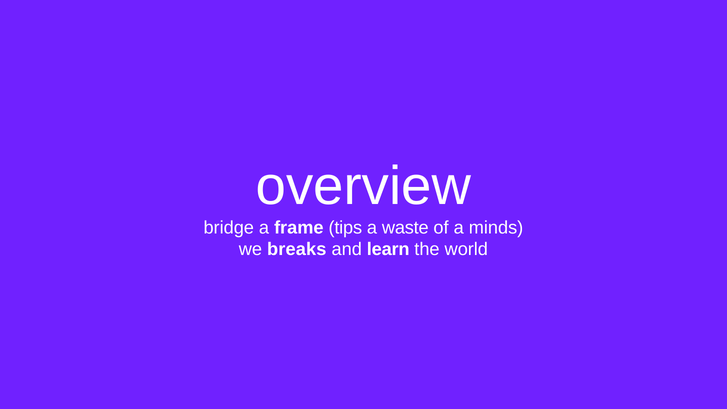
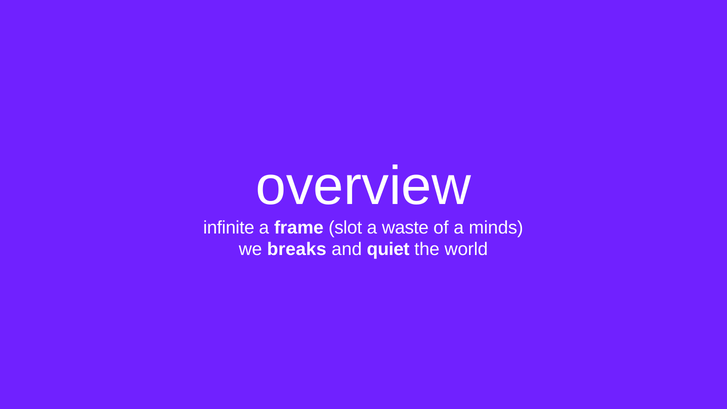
bridge: bridge -> infinite (229, 228)
tips: tips -> slot (345, 228)
learn: learn -> quiet (388, 249)
